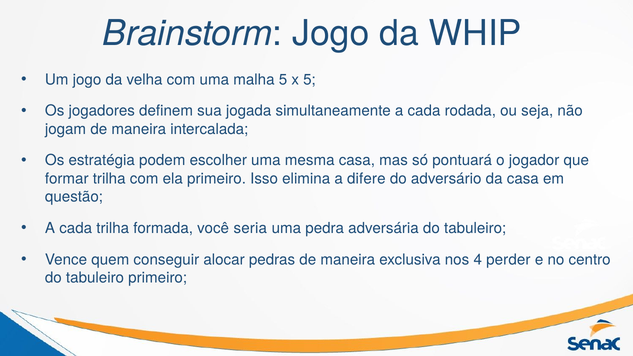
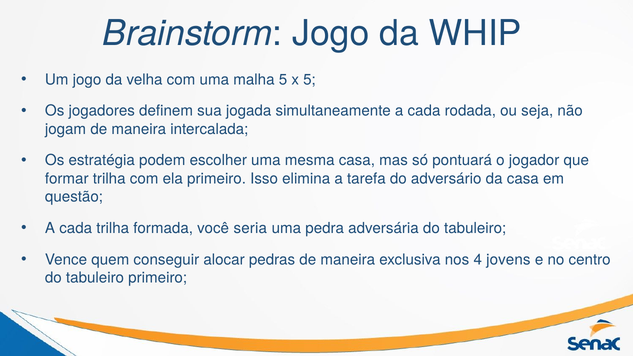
difere: difere -> tarefa (366, 179)
perder: perder -> jovens (508, 260)
